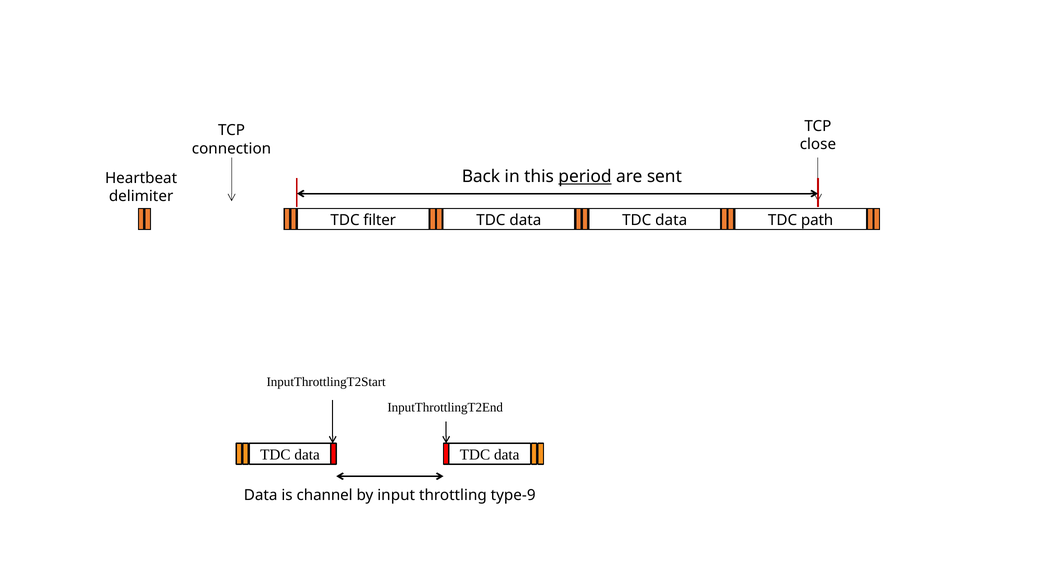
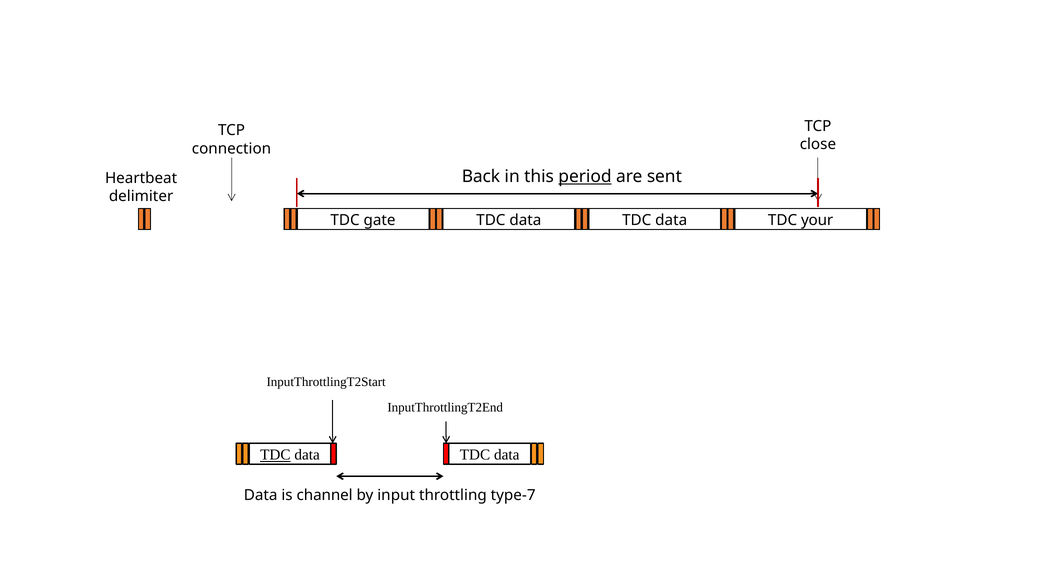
filter: filter -> gate (380, 220)
path: path -> your (817, 220)
TDC underline: none -> present (275, 455)
type-9: type-9 -> type-7 (513, 495)
